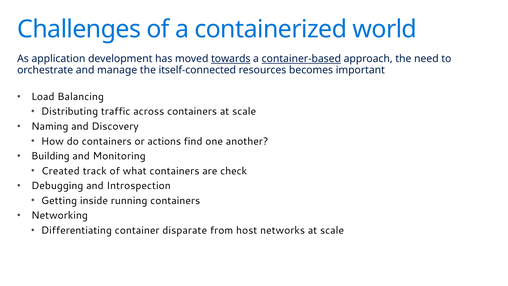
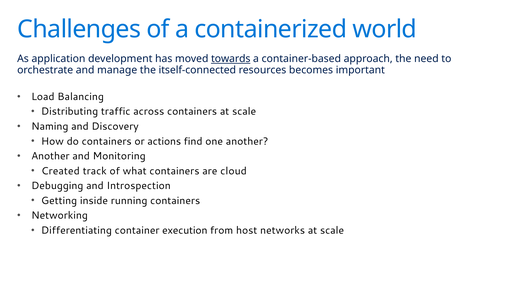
container-based underline: present -> none (301, 59)
Building: Building -> Another (50, 156)
check: check -> cloud (234, 171)
disparate: disparate -> execution (185, 230)
